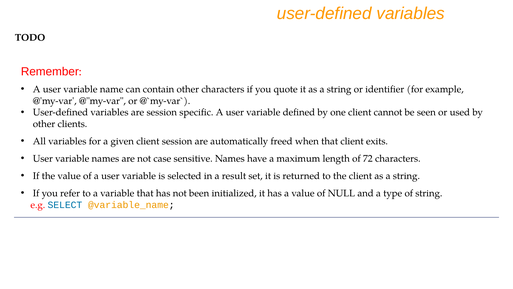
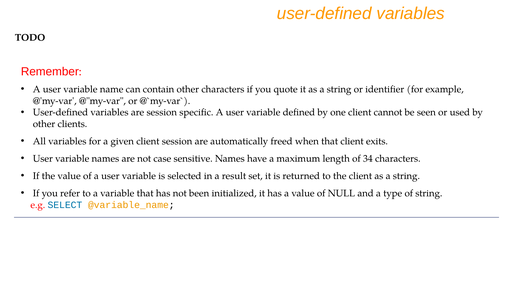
72: 72 -> 34 (368, 158)
